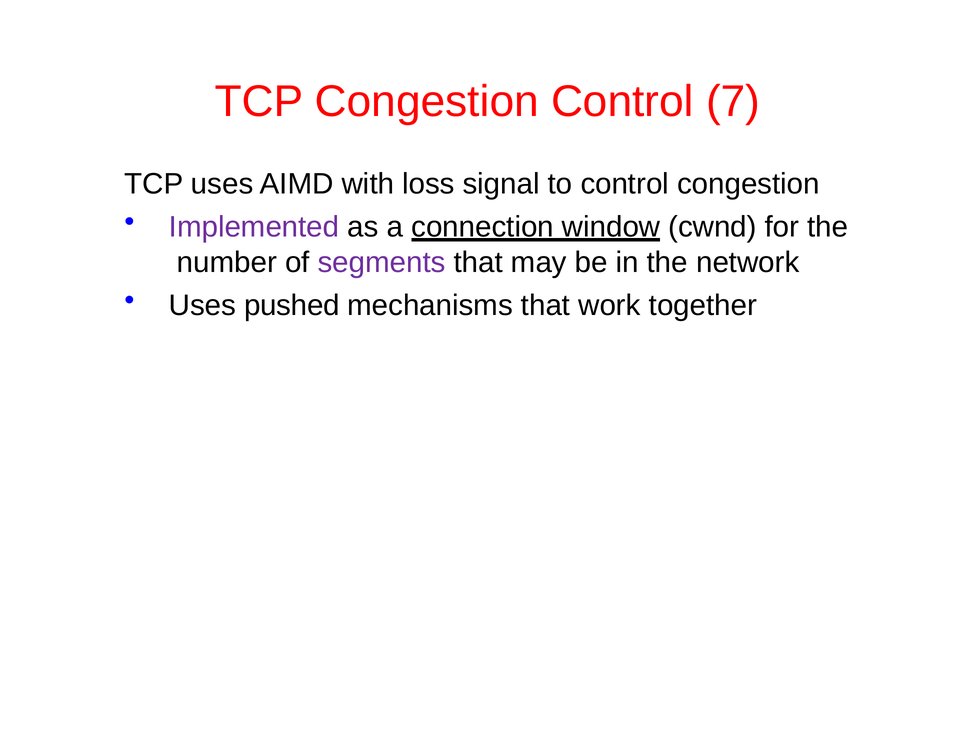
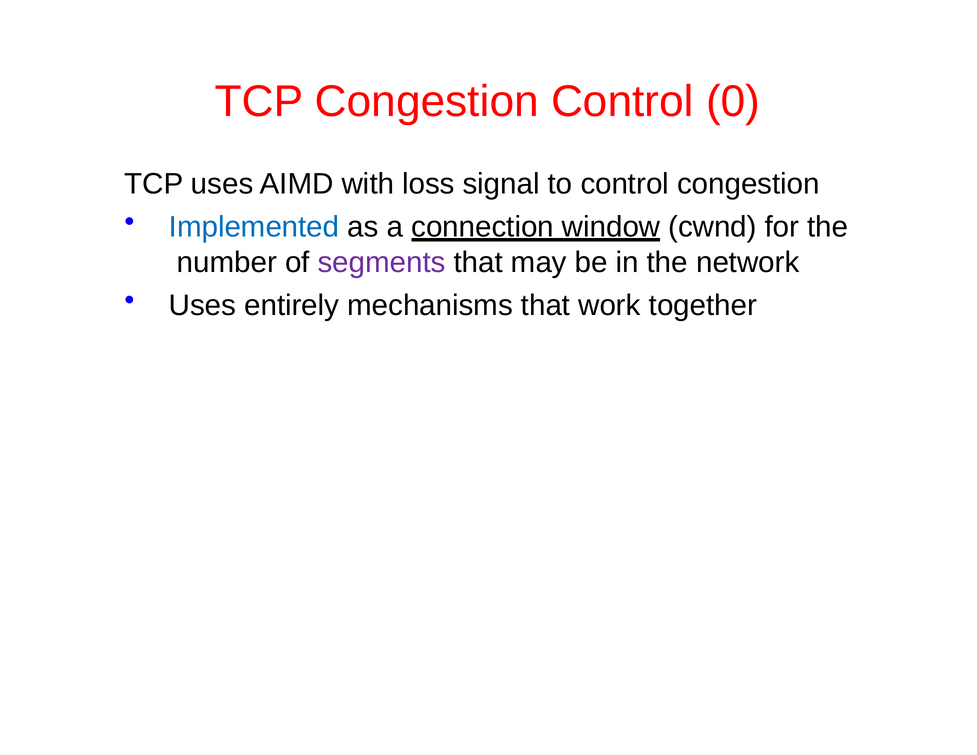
7: 7 -> 0 (733, 102)
Implemented colour: purple -> blue (254, 227)
pushed: pushed -> entirely (292, 305)
